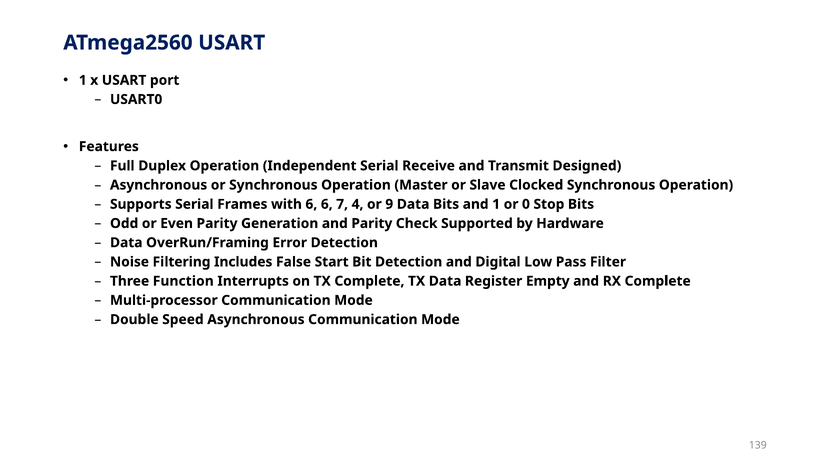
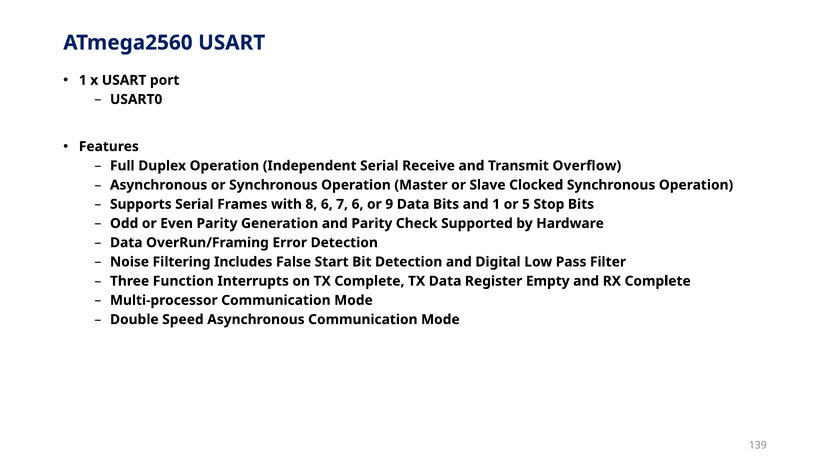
Designed: Designed -> Overflow (587, 166)
with 6: 6 -> 8 (311, 204)
7 4: 4 -> 6 (358, 204)
0: 0 -> 5 (526, 204)
